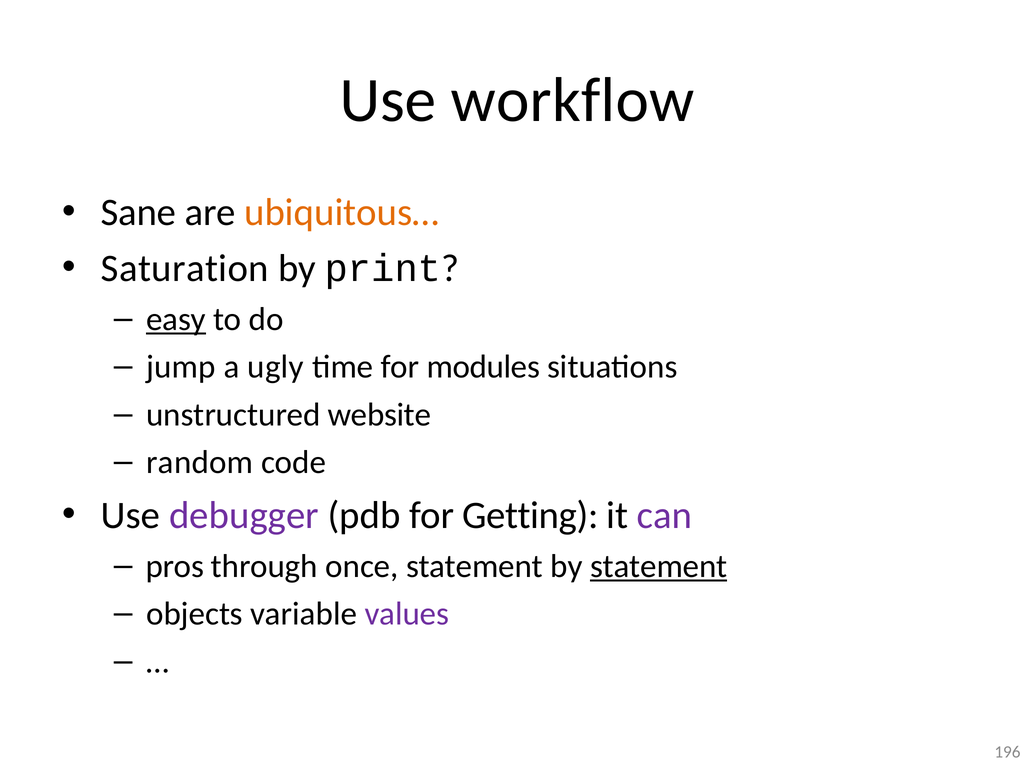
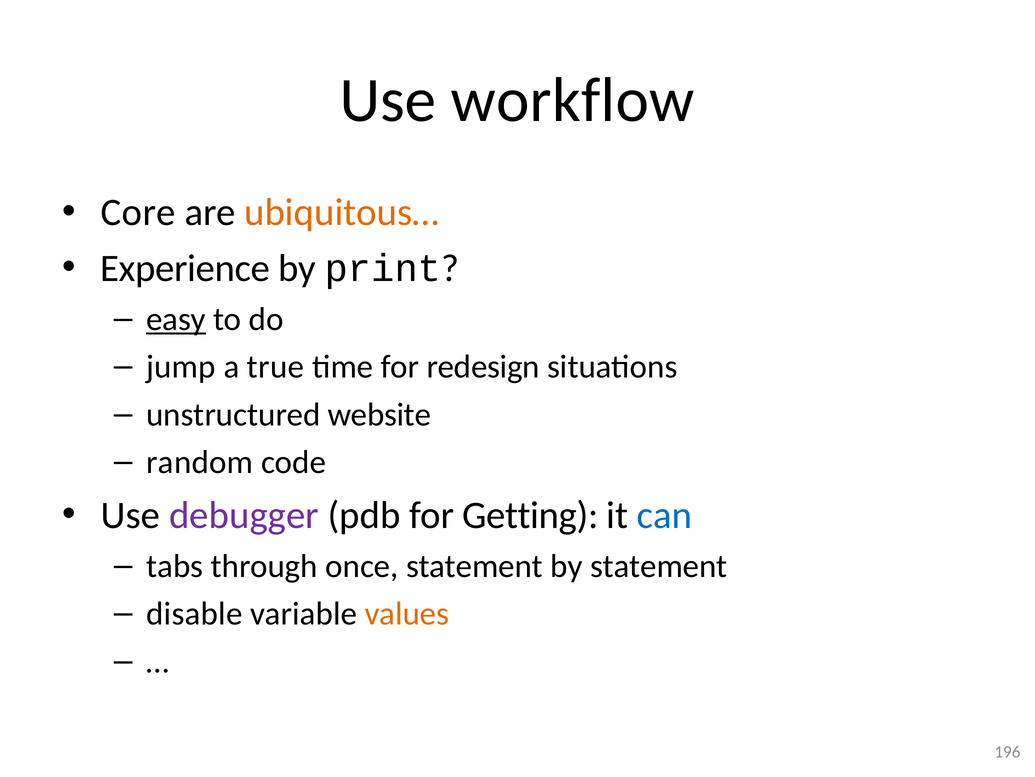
Sane: Sane -> Core (138, 212)
Saturation: Saturation -> Experience (185, 268)
ugly: ugly -> true (276, 367)
modules: modules -> redesign (483, 367)
can colour: purple -> blue (664, 515)
pros: pros -> tabs (175, 566)
statement underline: present -> none (659, 566)
objects: objects -> disable (194, 613)
values colour: purple -> orange (407, 613)
